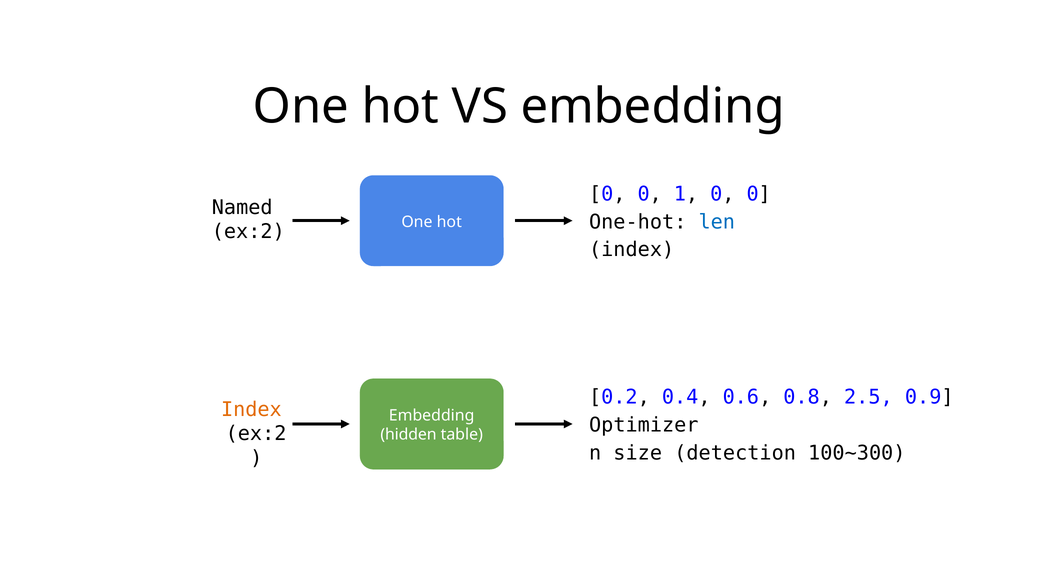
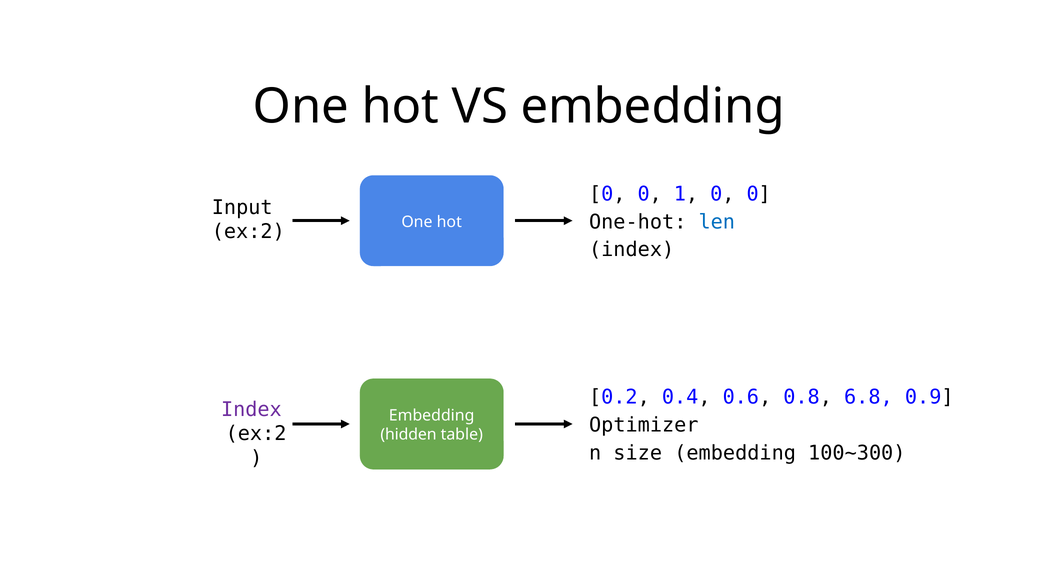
Named: Named -> Input (242, 207)
2.5: 2.5 -> 6.8 (868, 397)
Index colour: orange -> purple (251, 409)
size detection: detection -> embedding (735, 453)
